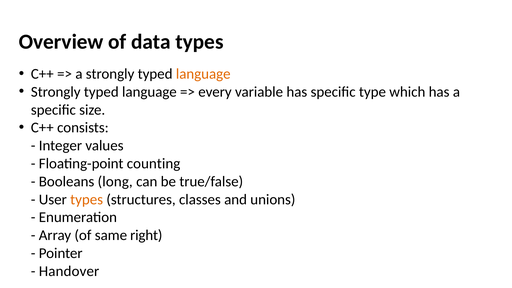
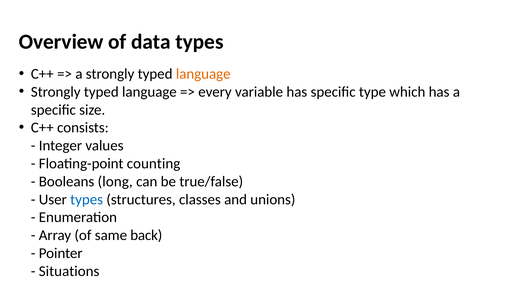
types colour: orange -> blue (87, 199)
right: right -> back (146, 235)
Handover: Handover -> Situations (69, 271)
